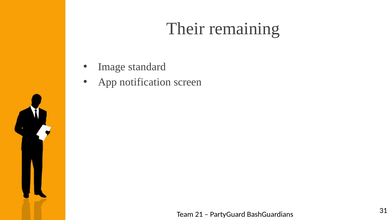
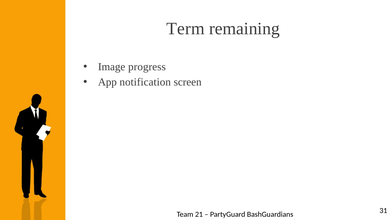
Their: Their -> Term (186, 29)
standard: standard -> progress (147, 67)
